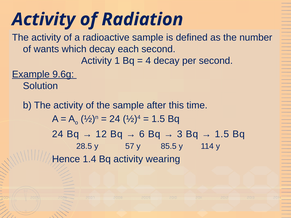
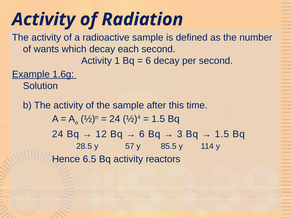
4: 4 -> 6 (148, 61)
9.6g: 9.6g -> 1.6g (63, 74)
1.4: 1.4 -> 6.5 (89, 159)
wearing: wearing -> reactors (163, 159)
